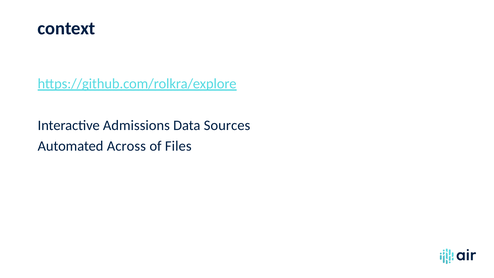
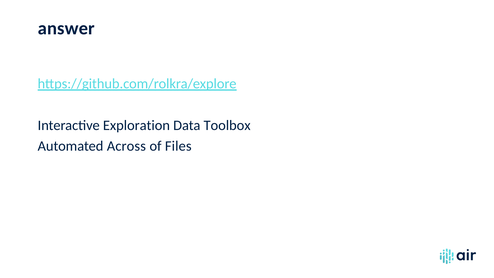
context: context -> answer (66, 28)
Admissions: Admissions -> Exploration (136, 125)
Sources: Sources -> Toolbox (227, 125)
